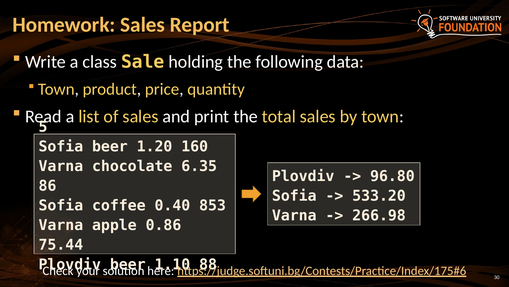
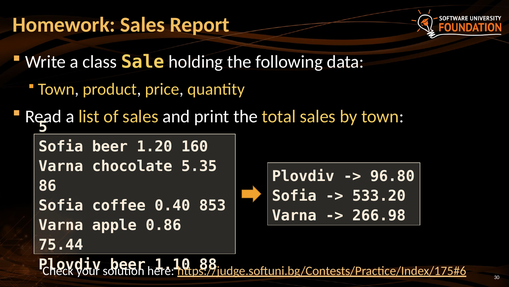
6.35: 6.35 -> 5.35 (199, 166)
